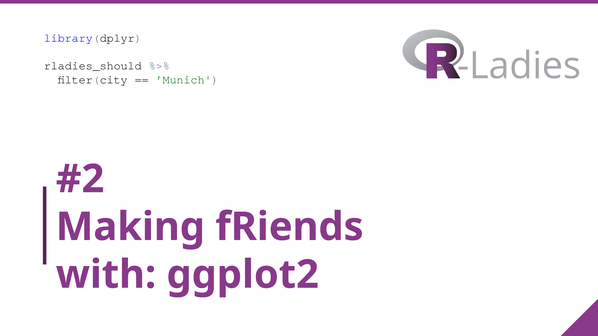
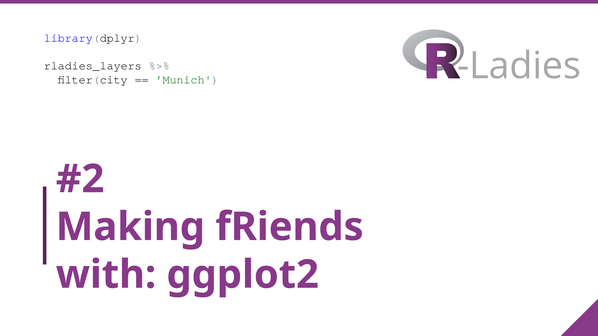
rladies_should: rladies_should -> rladies_layers (93, 66)
